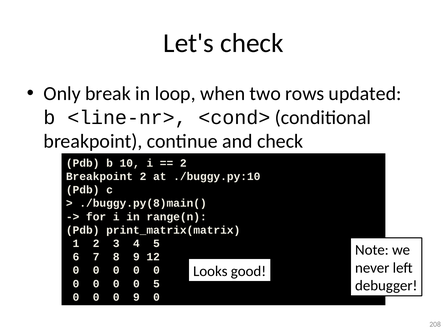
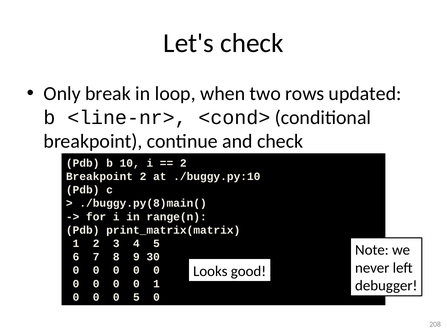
12: 12 -> 30 (153, 257)
0 5: 5 -> 1 (156, 284)
0 9: 9 -> 5 (136, 297)
